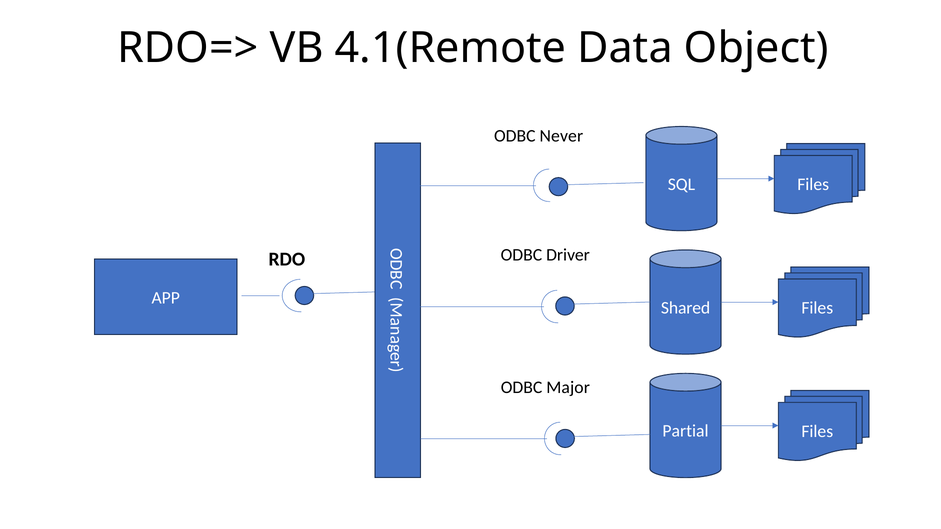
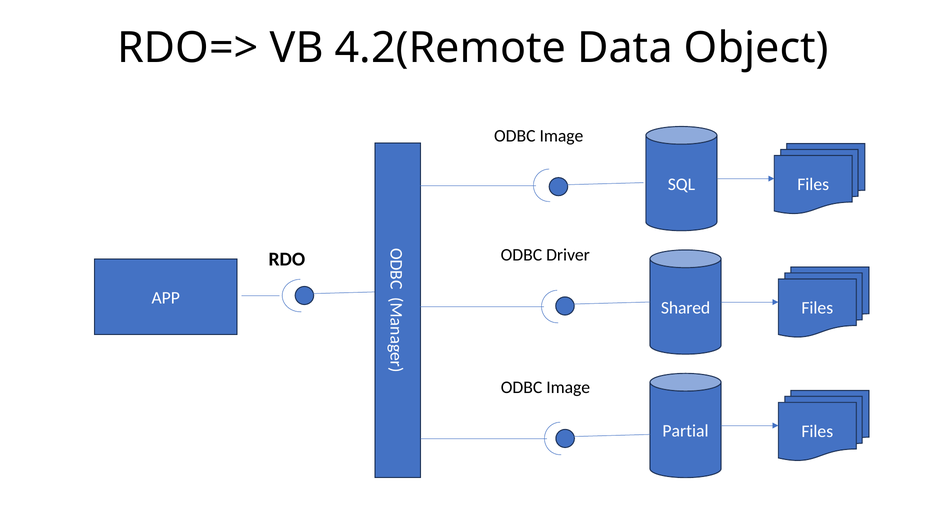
4.1(Remote: 4.1(Remote -> 4.2(Remote (450, 48)
Never: Never -> Image (561, 136)
Major: Major -> Image (568, 388)
